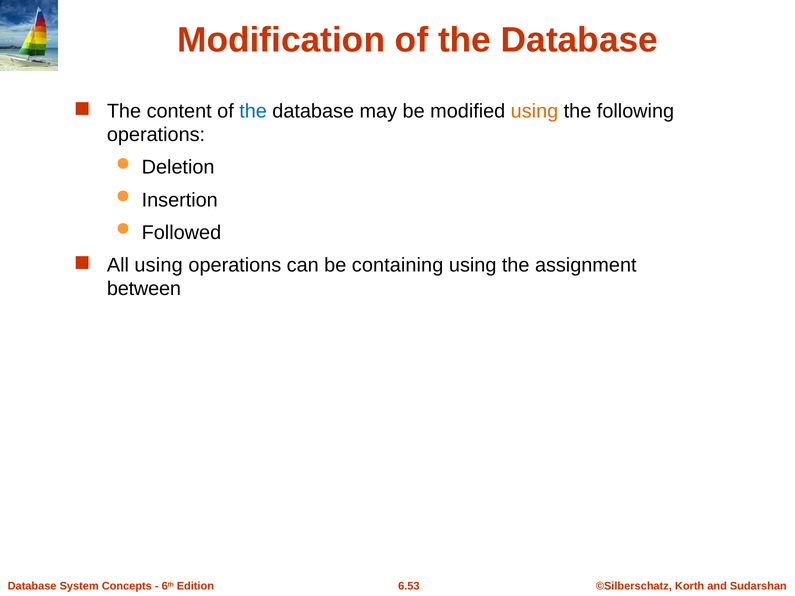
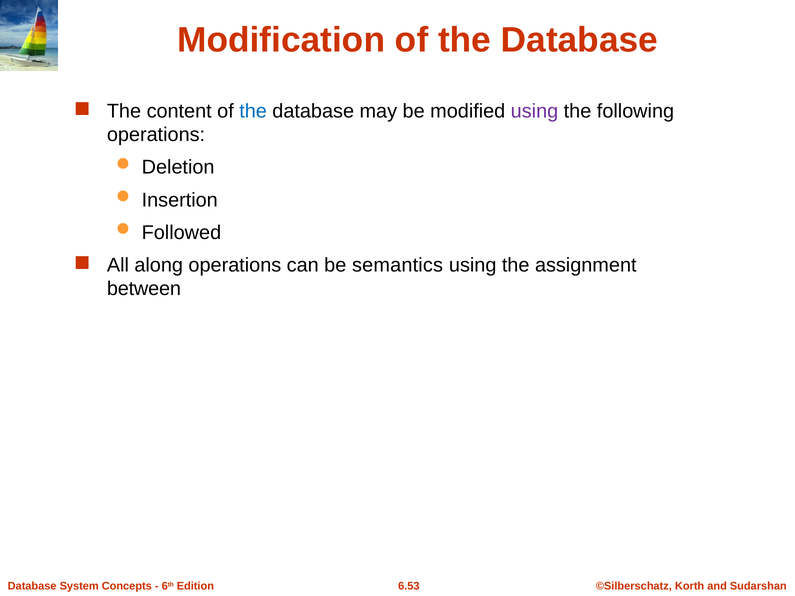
using colour: orange -> purple (534, 111)
All using: using -> along (159, 265)
containing: containing -> semantics (398, 265)
